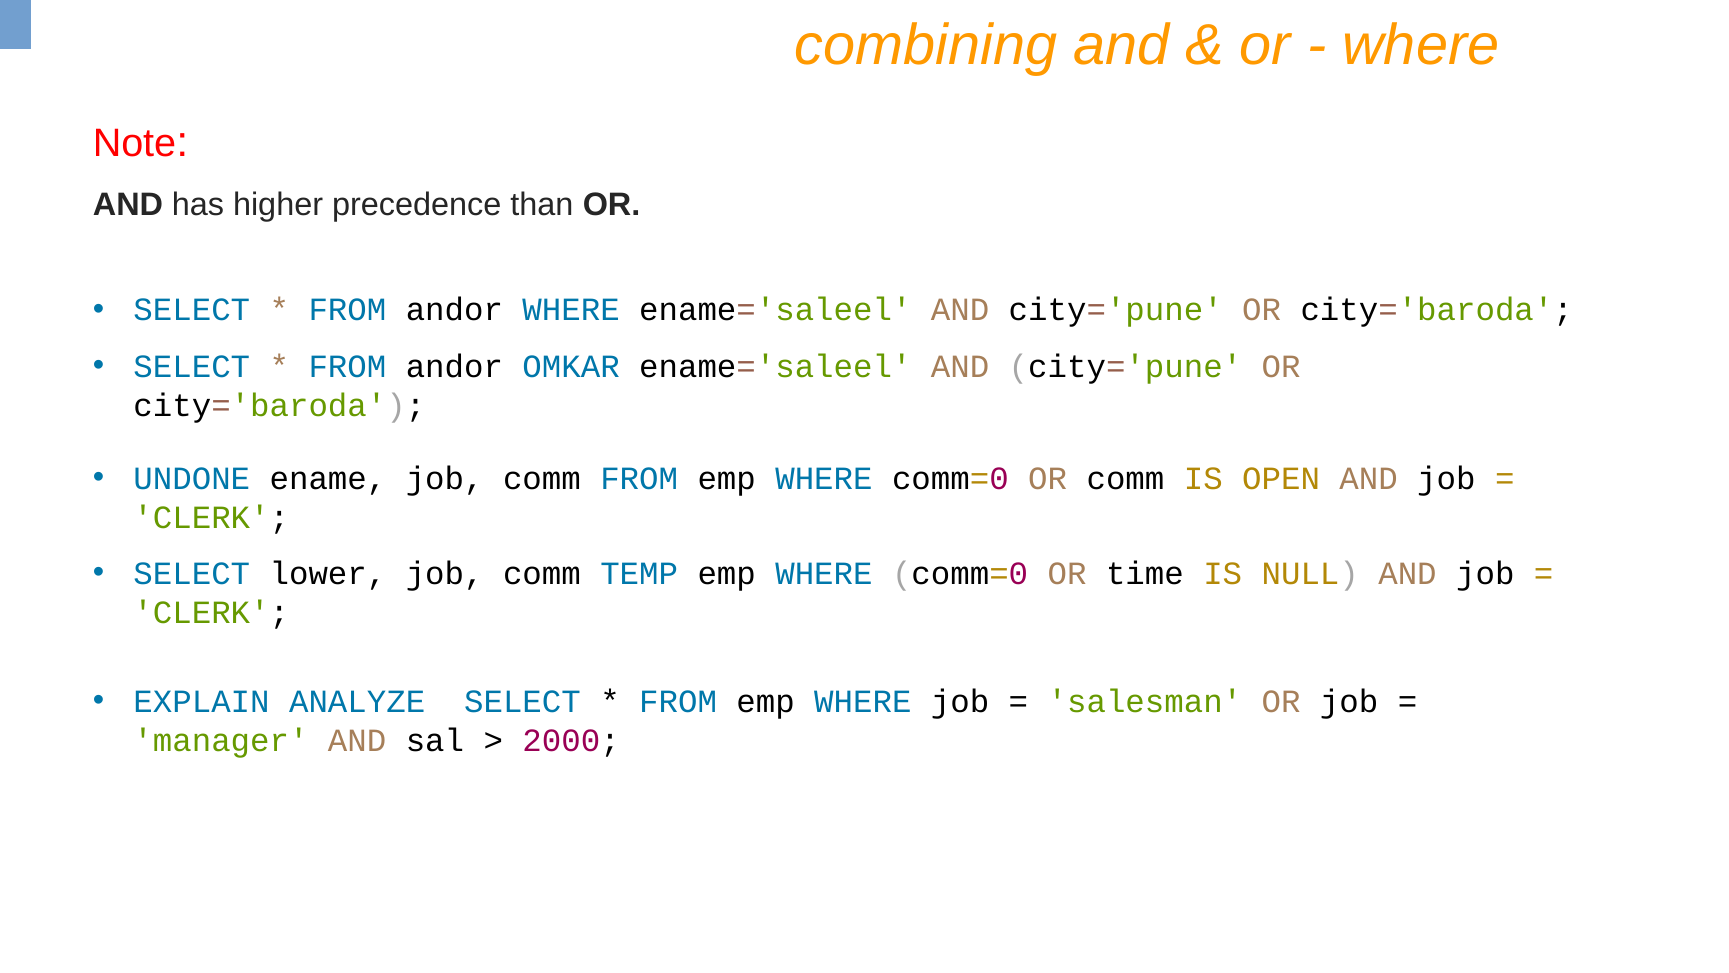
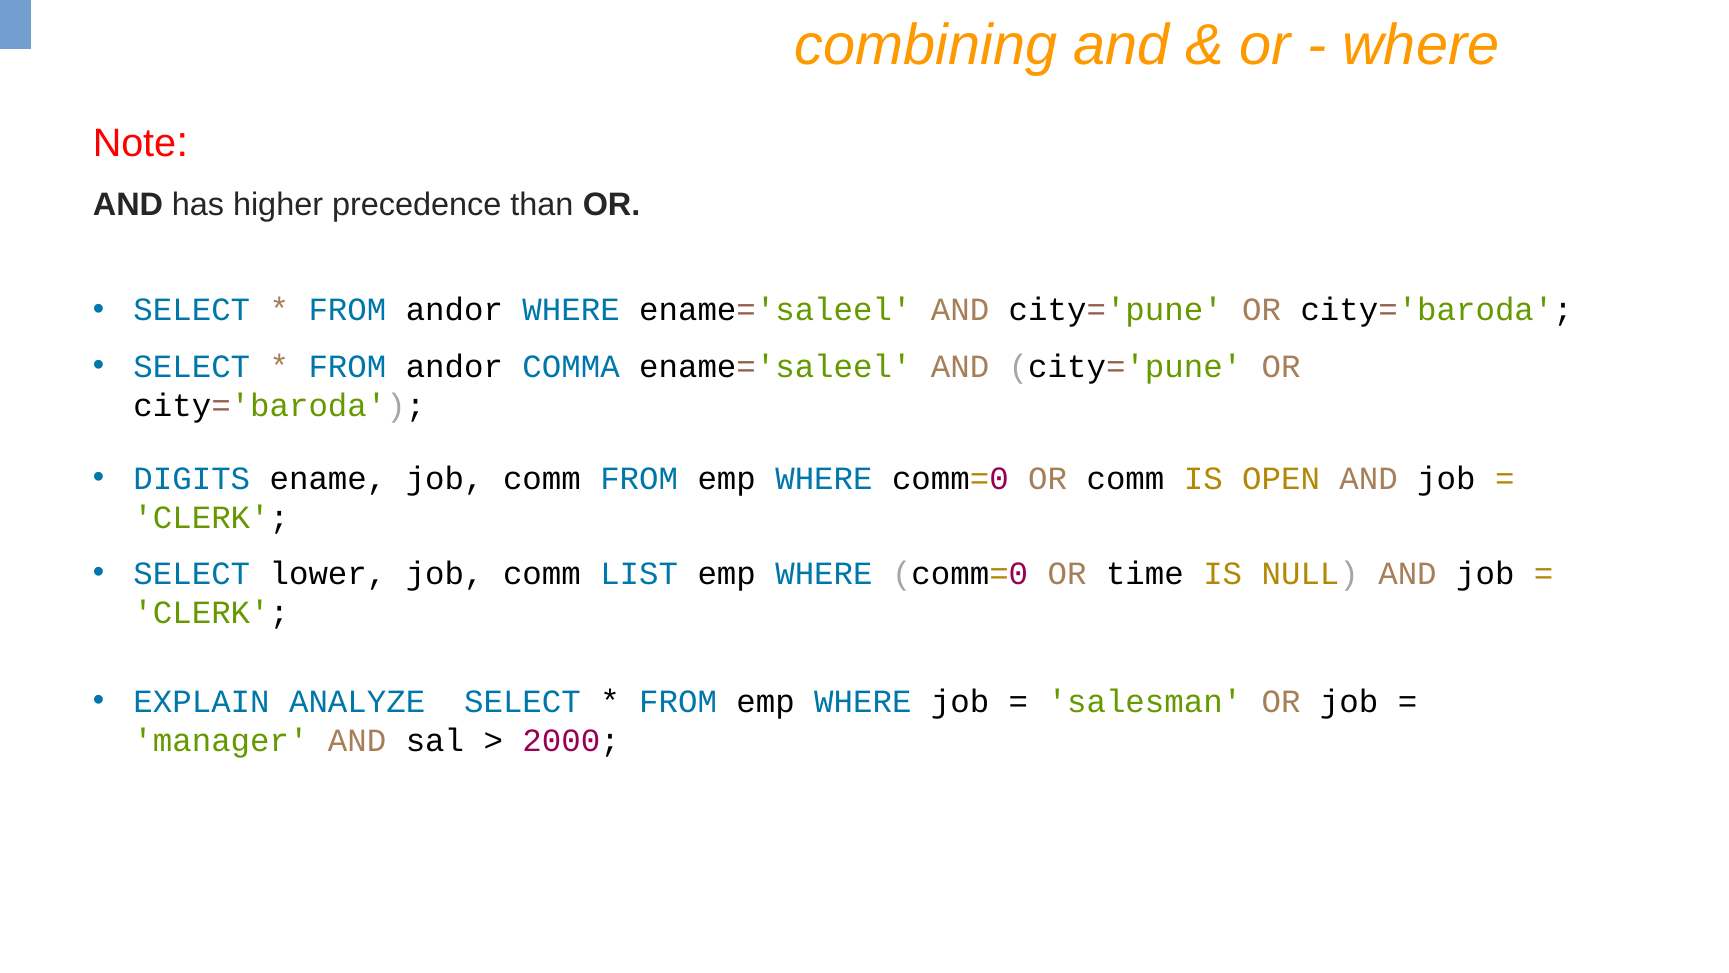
OMKAR: OMKAR -> COMMA (571, 366)
UNDONE: UNDONE -> DIGITS (192, 479)
TEMP: TEMP -> LIST (639, 574)
